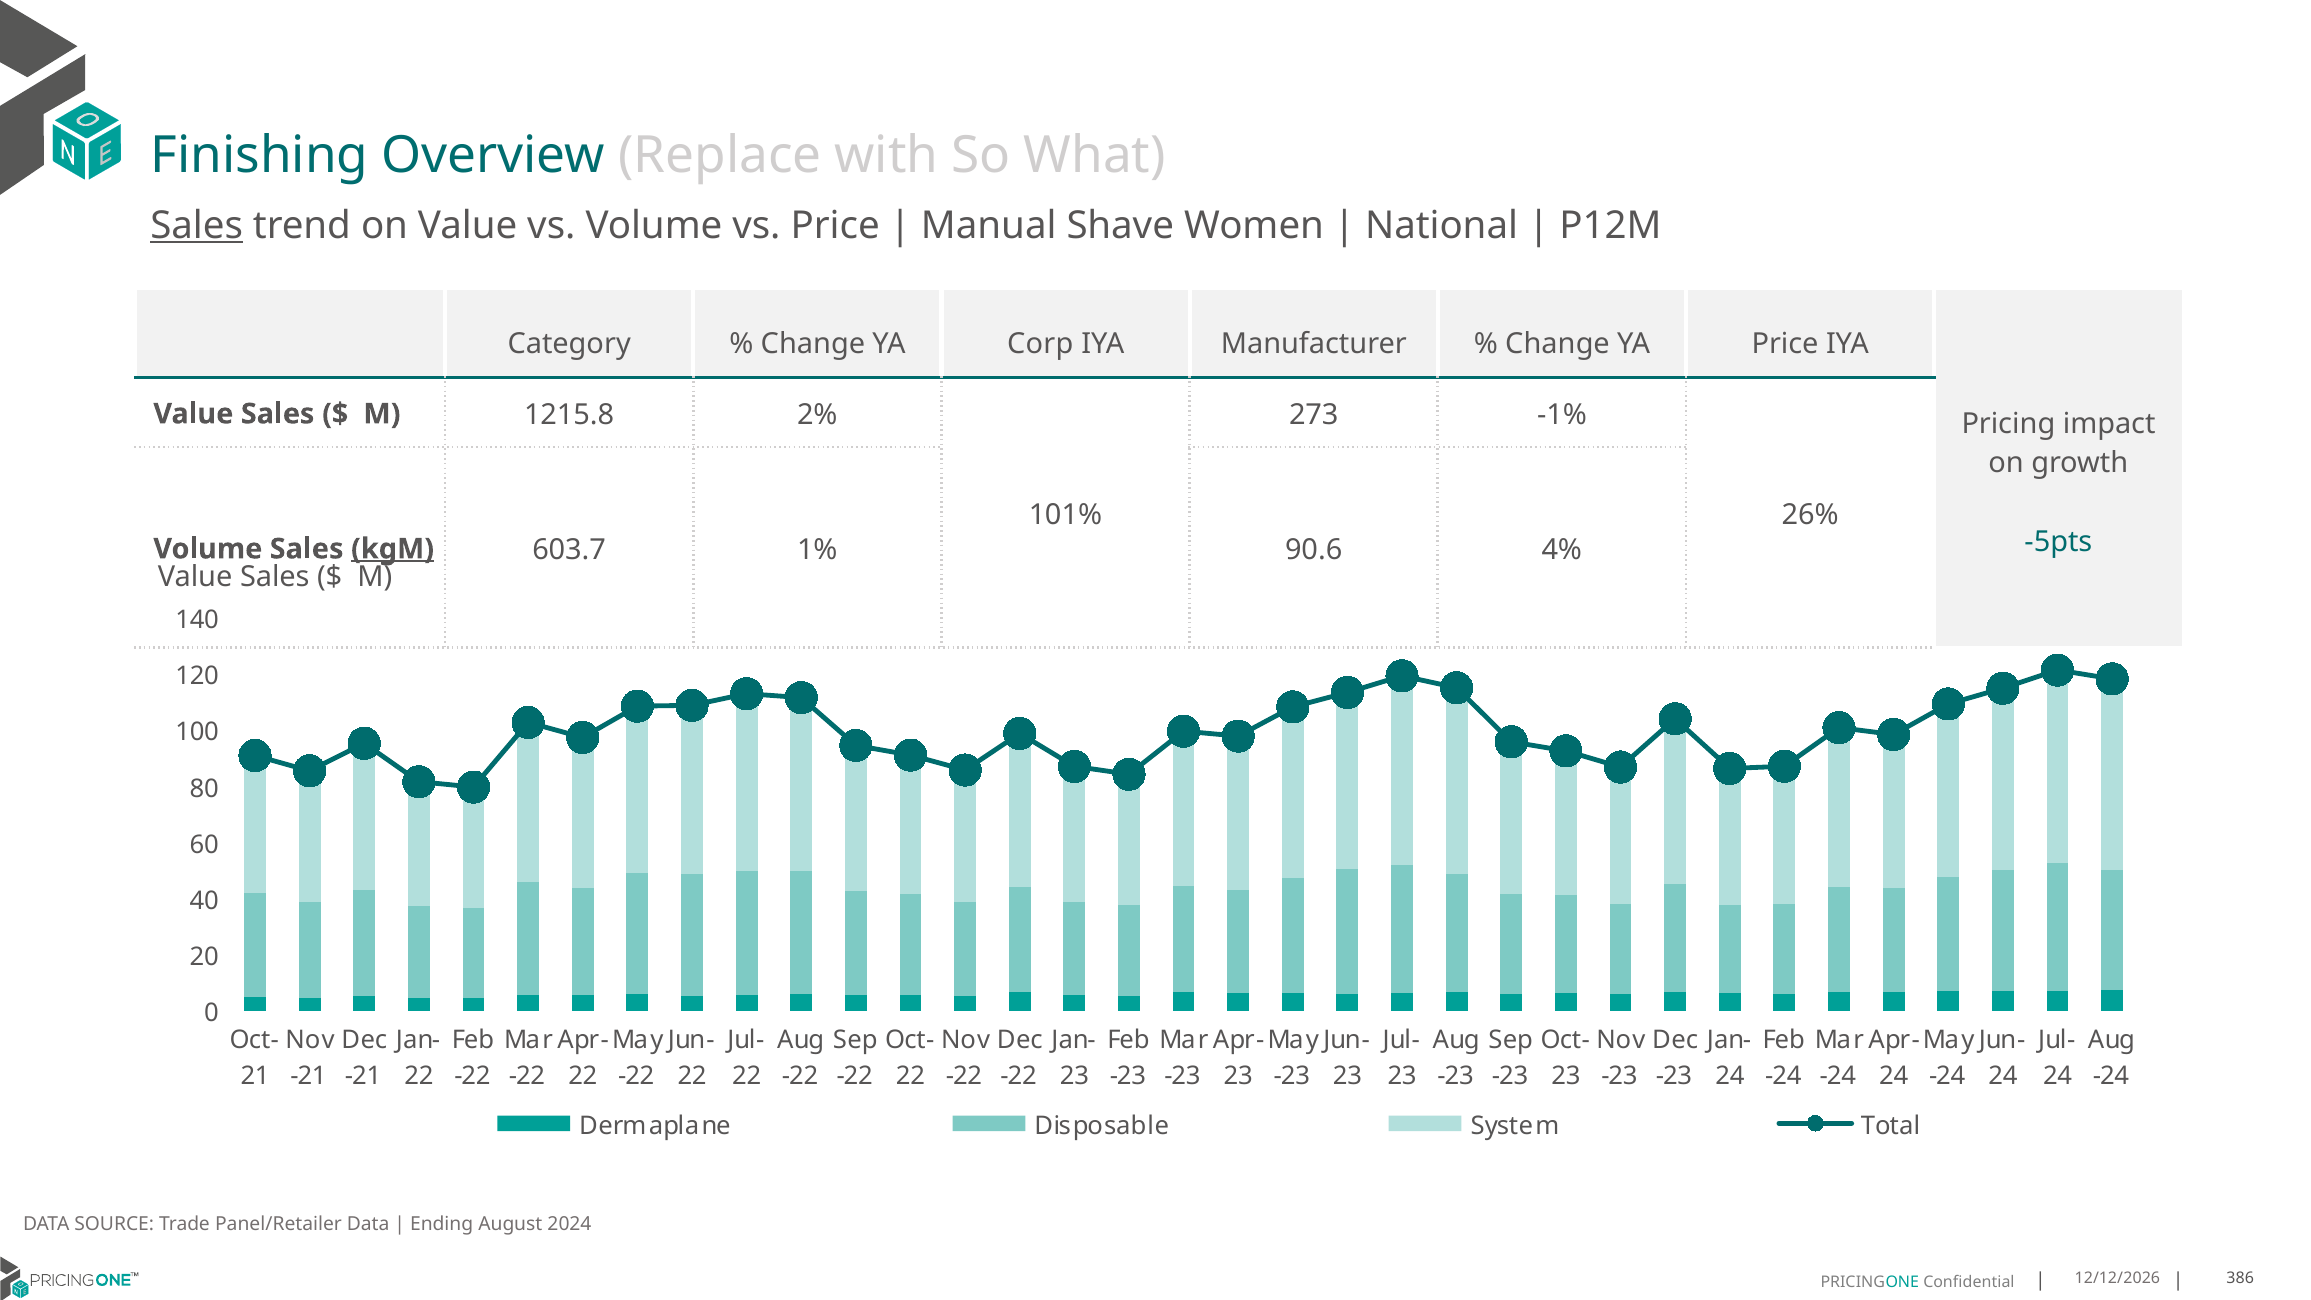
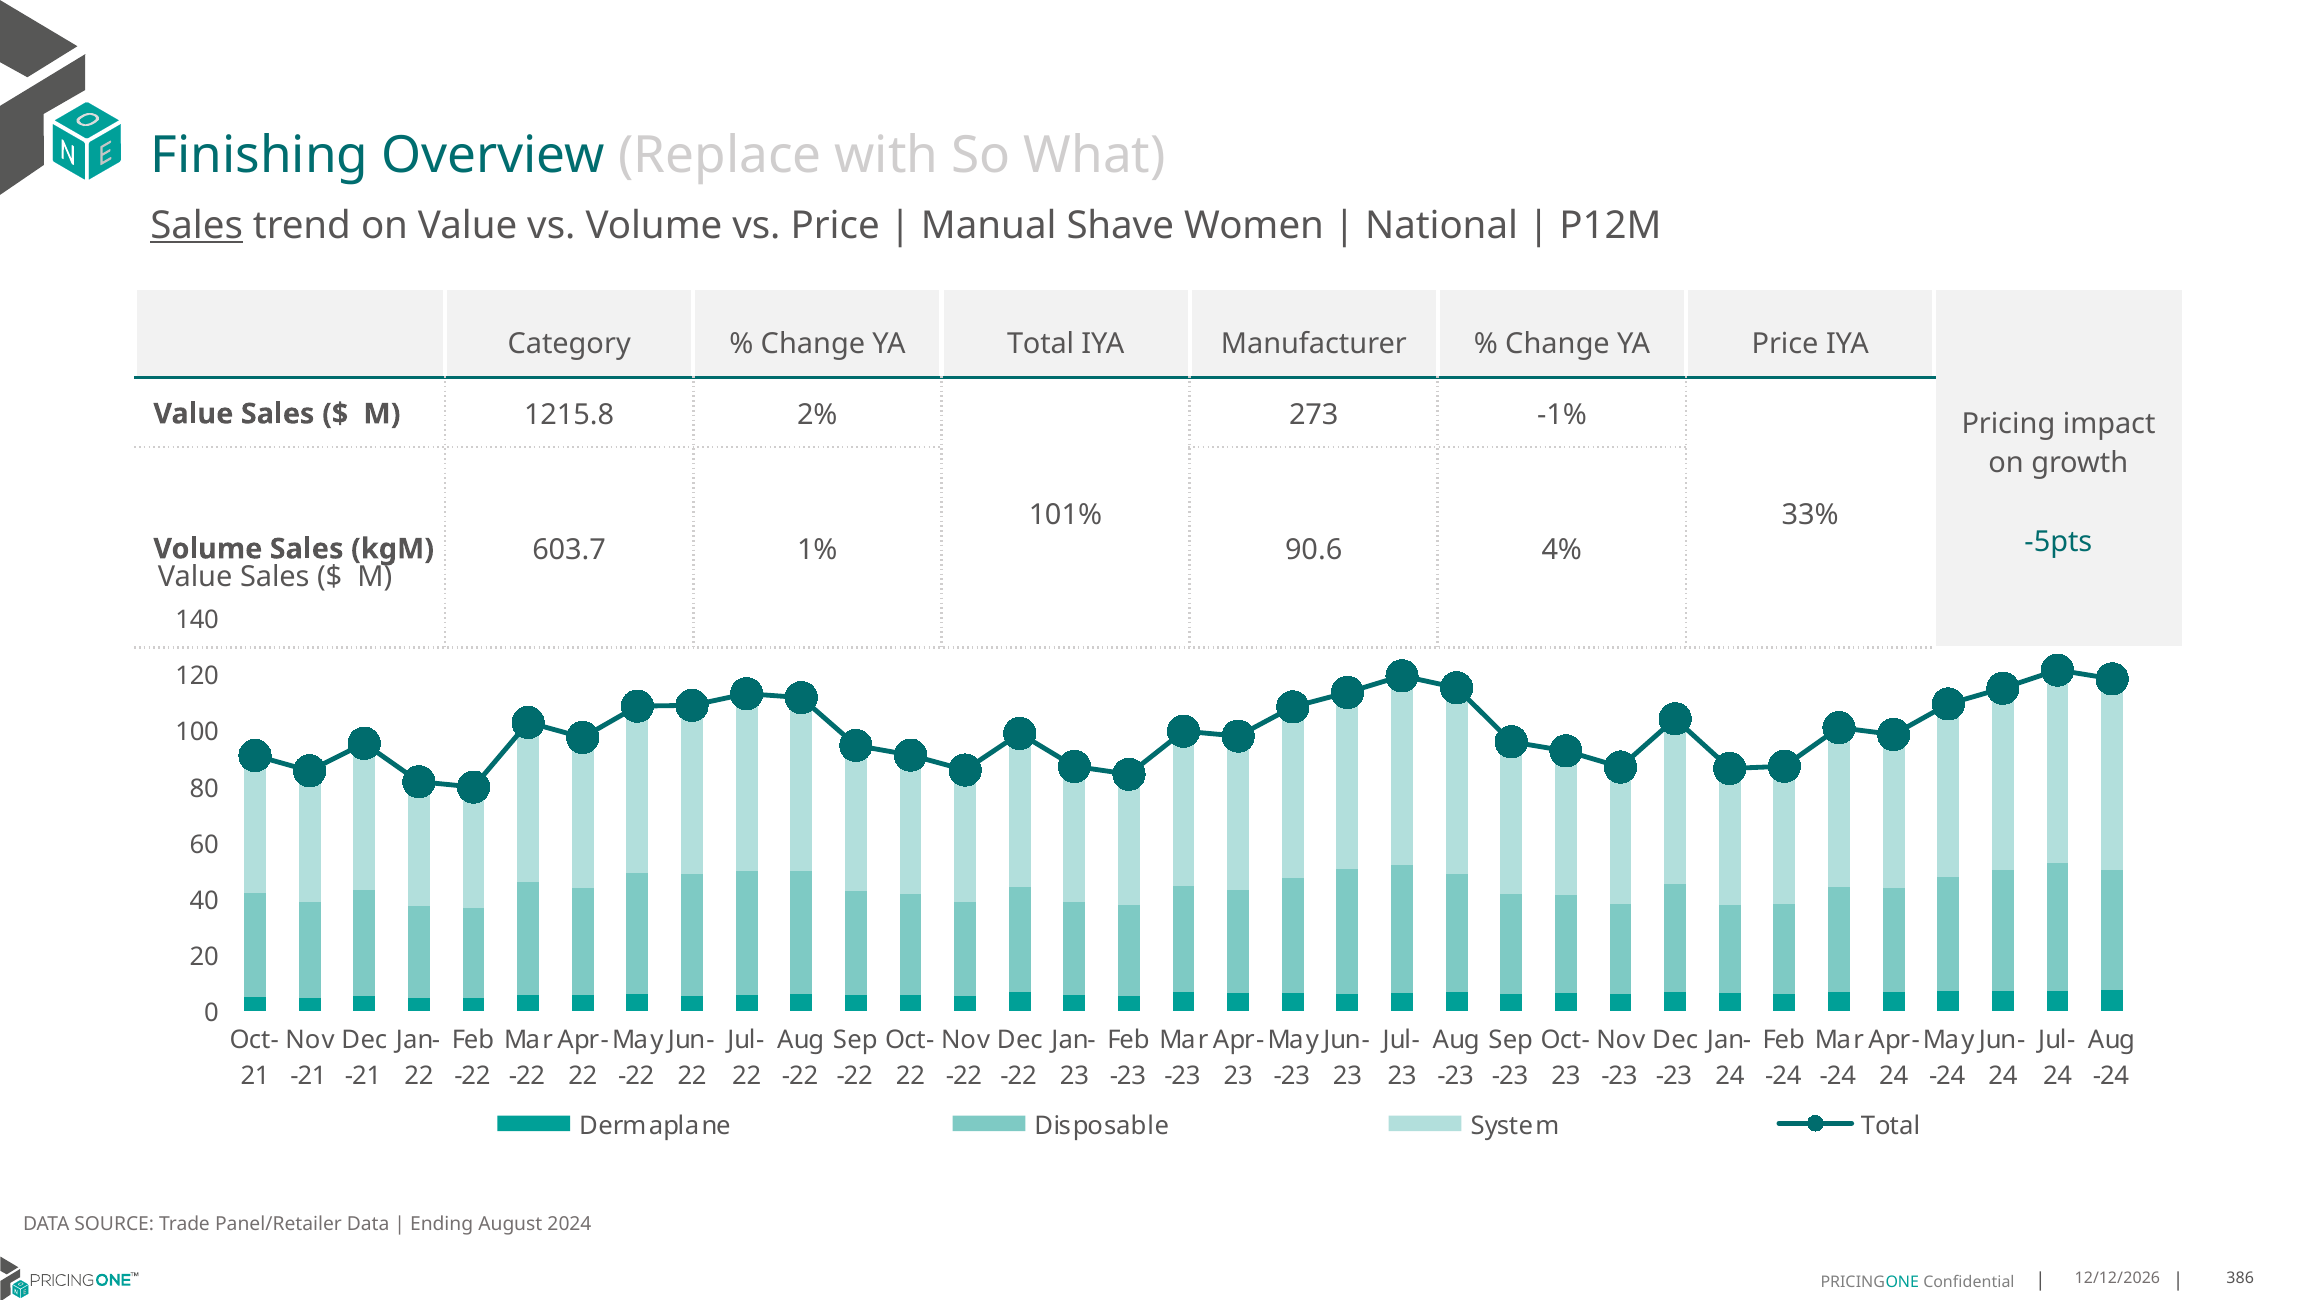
YA Corp: Corp -> Total (1041, 344)
26%: 26% -> 33% (1810, 515)
kgM underline: present -> none (393, 549)
